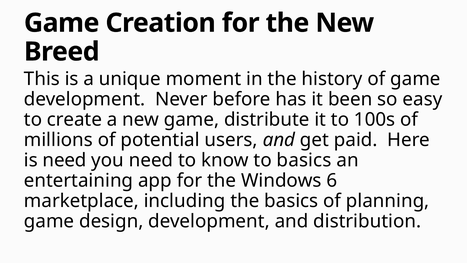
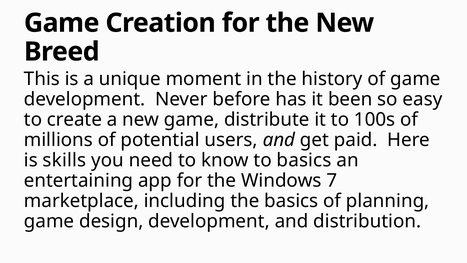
is need: need -> skills (64, 160)
6: 6 -> 7 (332, 180)
